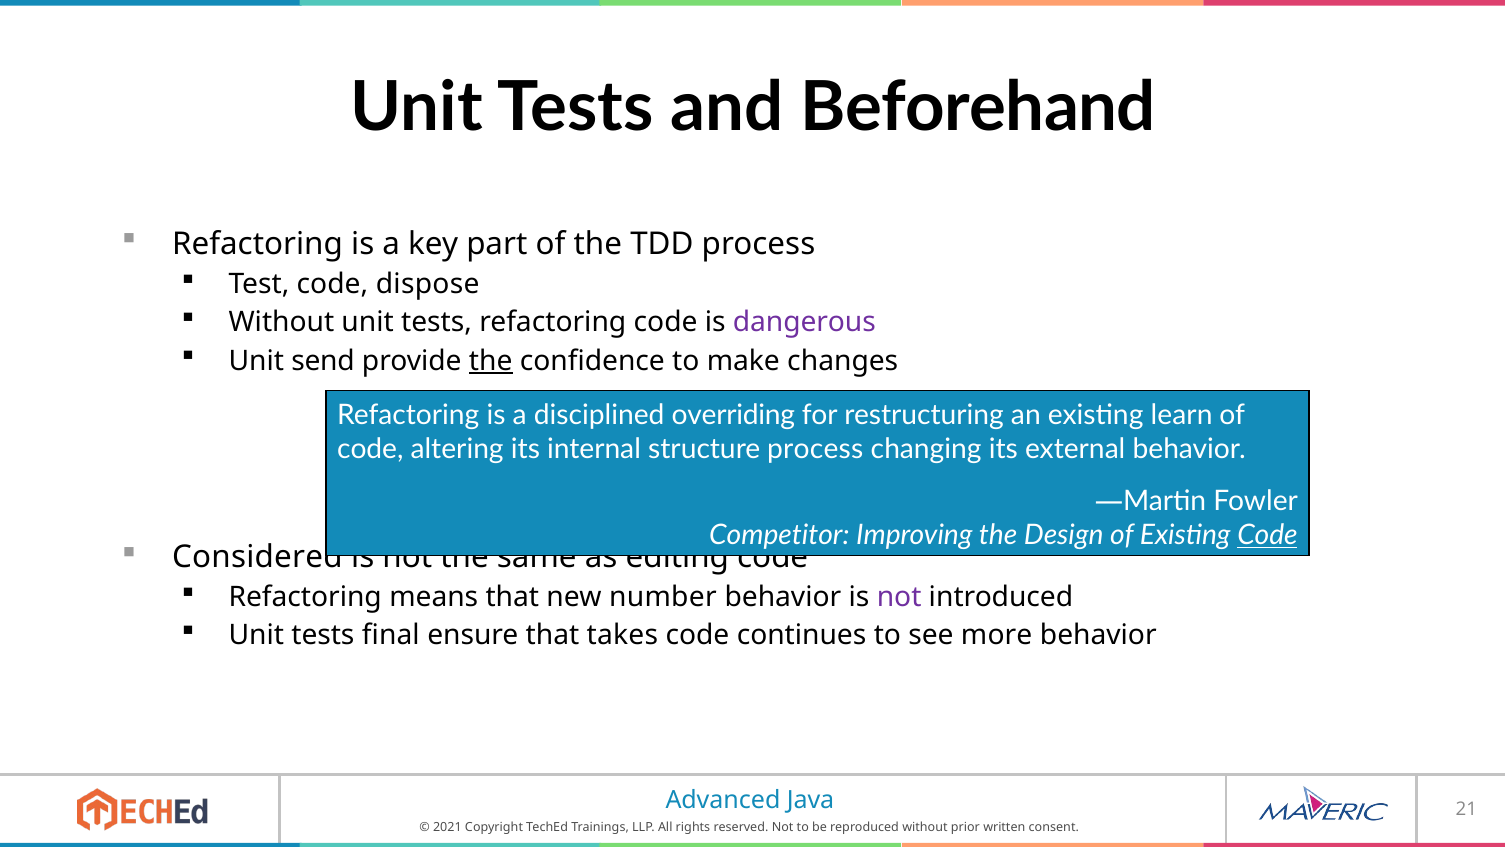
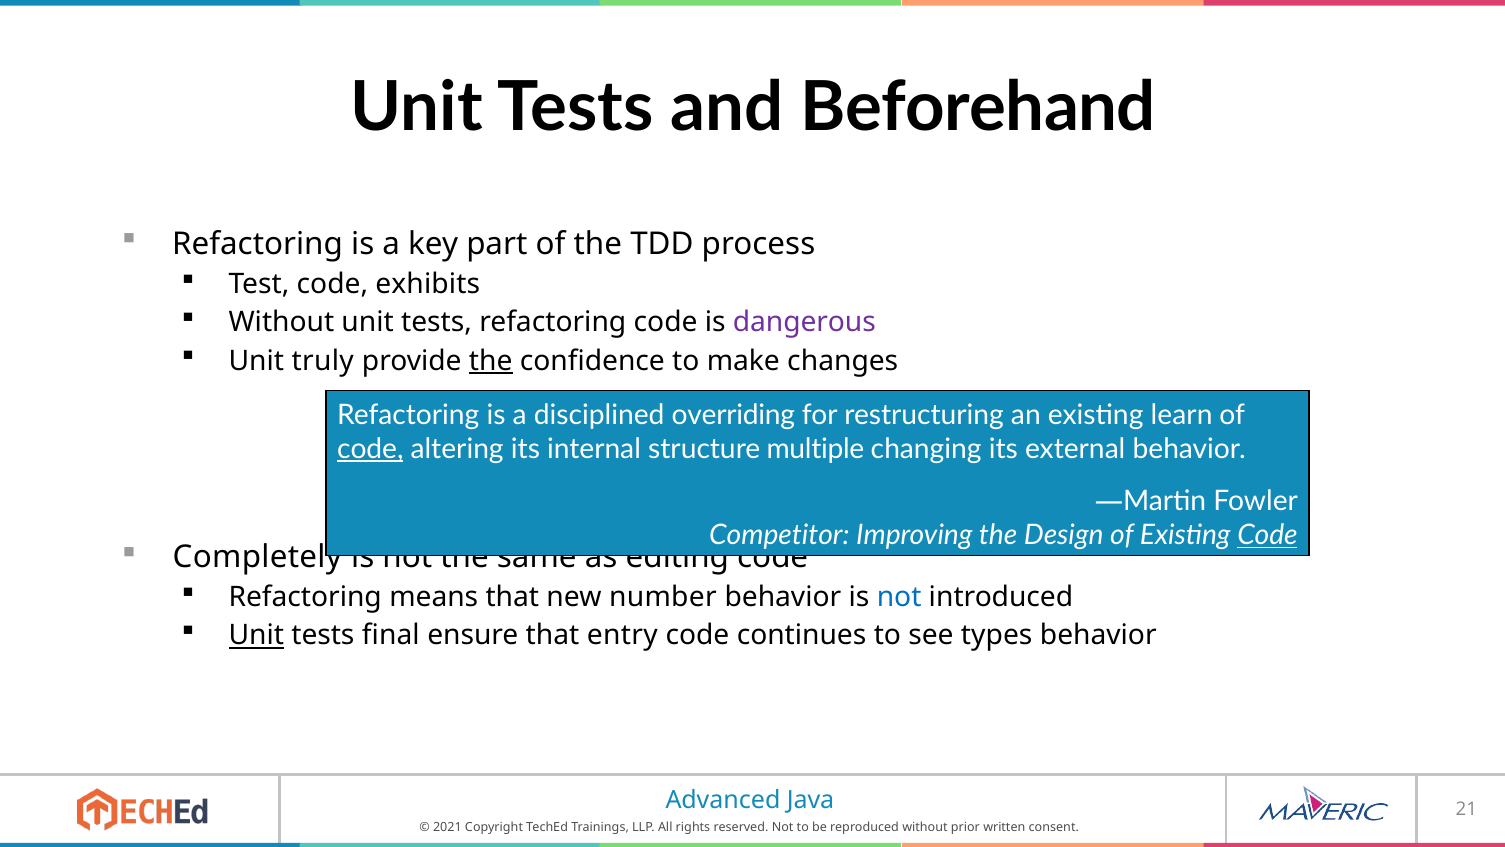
dispose: dispose -> exhibits (428, 284)
send: send -> truly (323, 361)
code underline: none -> present (370, 448)
structure process: process -> multiple (815, 448)
Considered: Considered -> Completely (257, 557)
not colour: purple -> blue (899, 597)
Unit underline: none -> present (256, 635)
takes: takes -> entry (622, 635)
more: more -> types (997, 635)
